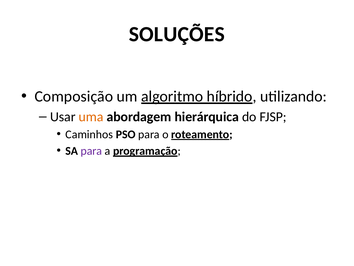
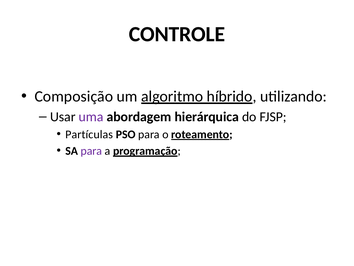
SOLUÇÕES: SOLUÇÕES -> CONTROLE (177, 34)
uma colour: orange -> purple (91, 117)
Caminhos: Caminhos -> Partículas (89, 134)
